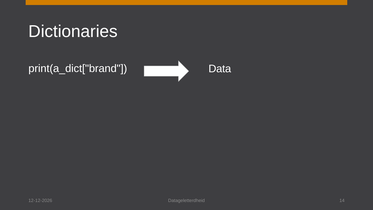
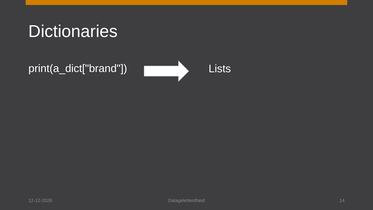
Data: Data -> Lists (220, 69)
